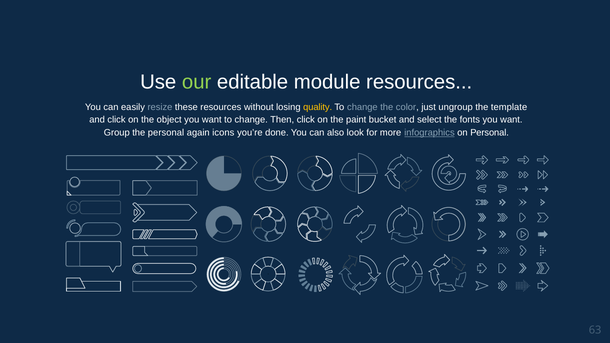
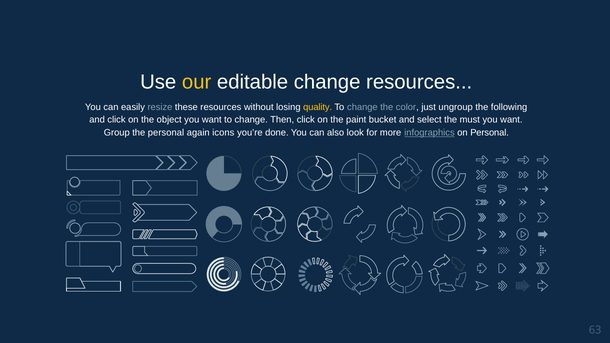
our colour: light green -> yellow (197, 82)
editable module: module -> change (327, 82)
template: template -> following (509, 107)
fonts: fonts -> must (470, 120)
